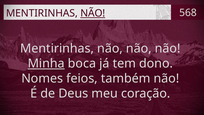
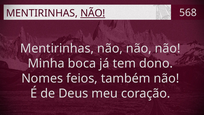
Minha underline: present -> none (46, 63)
